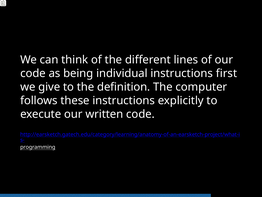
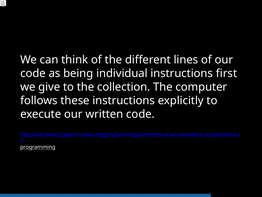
definition: definition -> collection (124, 87)
